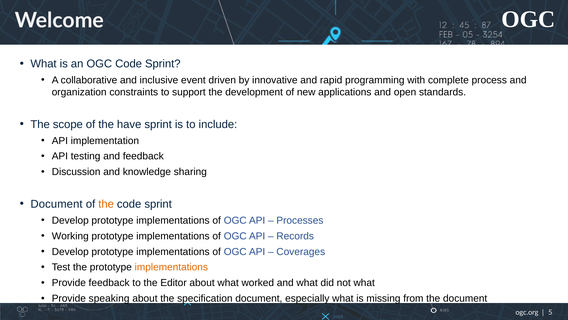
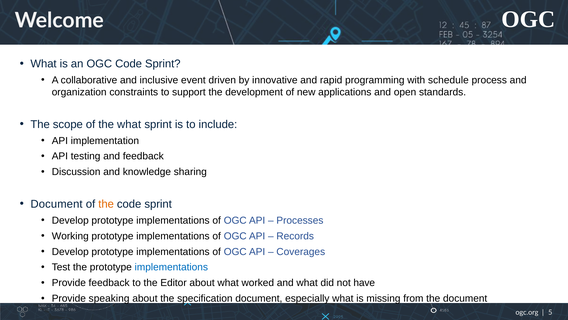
complete: complete -> schedule (448, 80)
the have: have -> what (129, 124)
implementations colour: orange -> blue (171, 267)
not what: what -> have (364, 283)
